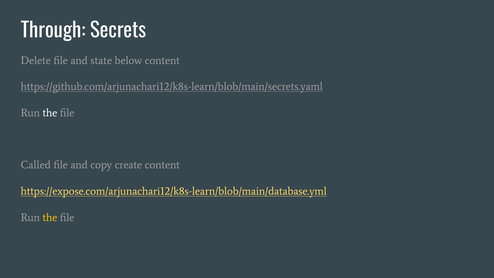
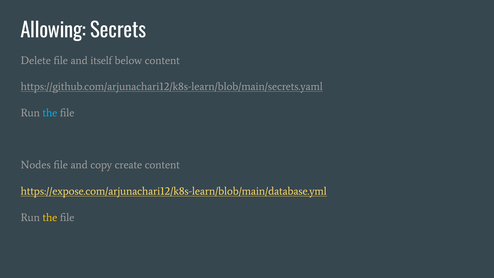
Through: Through -> Allowing (53, 31)
state: state -> itself (101, 60)
the colour: white -> light blue (50, 113)
Called: Called -> Nodes (36, 165)
